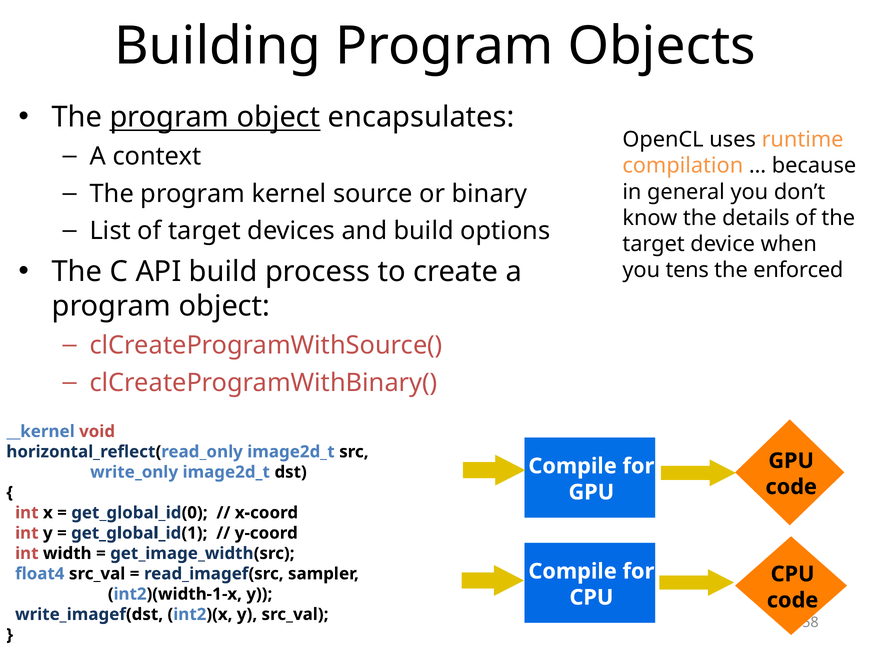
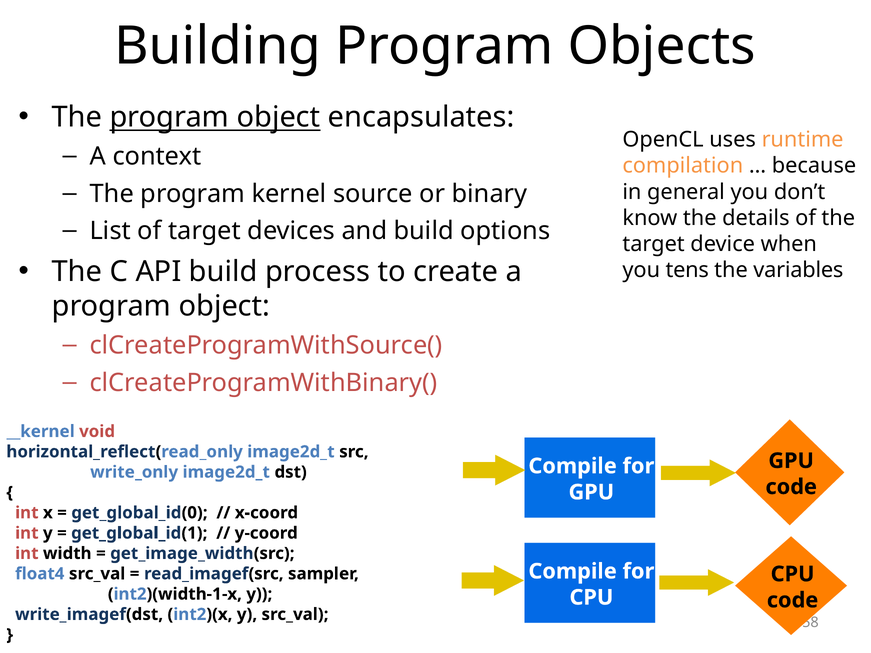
enforced: enforced -> variables (798, 270)
